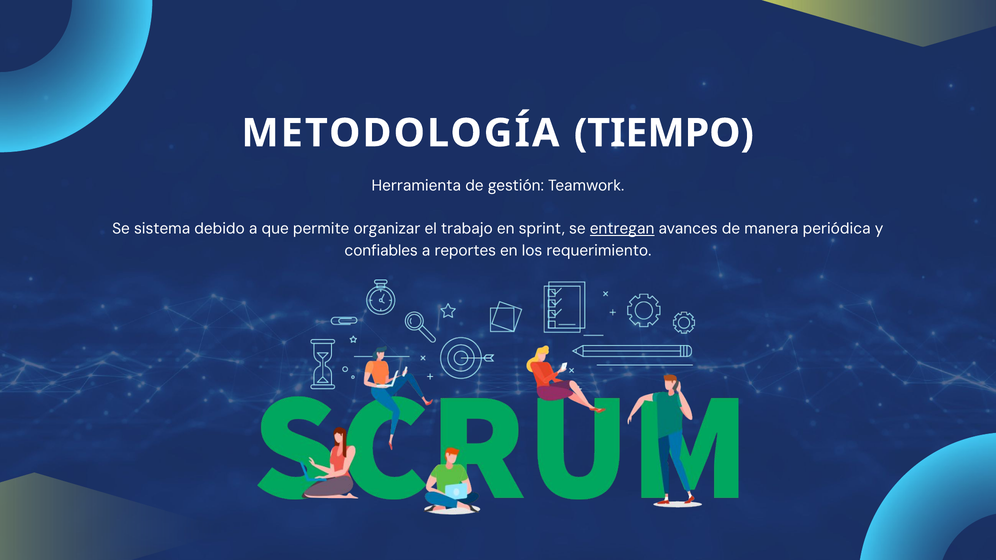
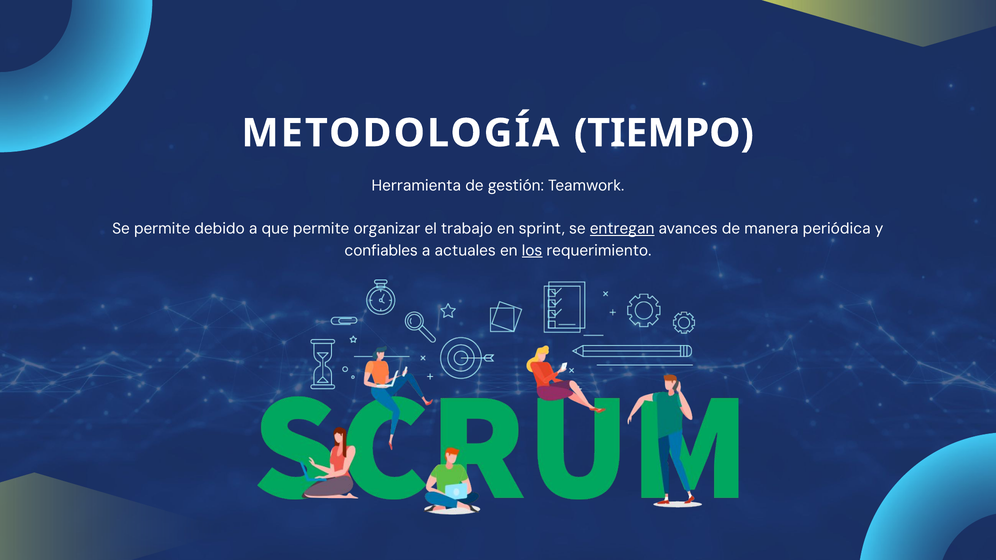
Se sistema: sistema -> permite (162, 229)
reportes: reportes -> actuales (465, 251)
los underline: none -> present (532, 251)
